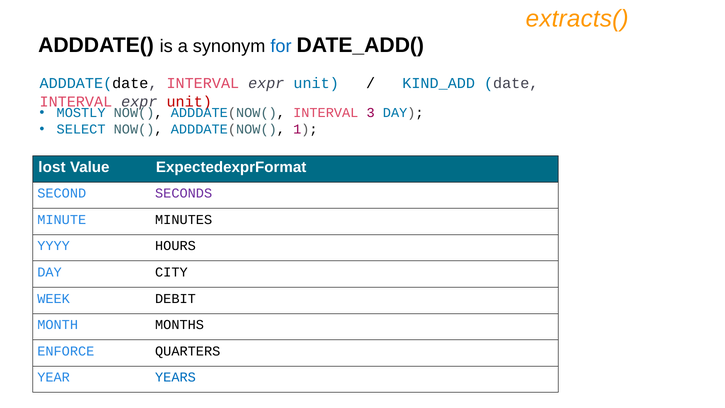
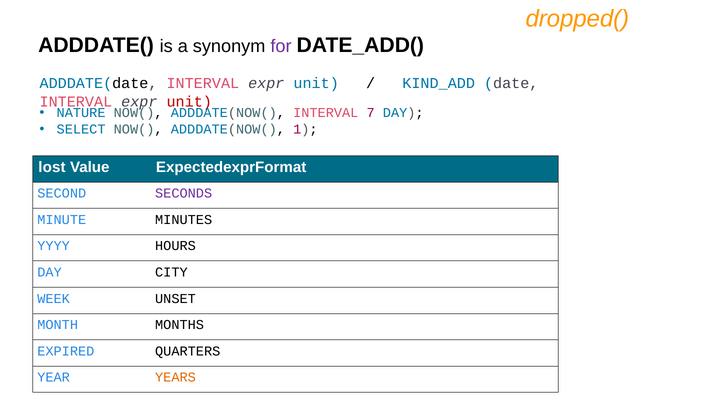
extracts(: extracts( -> dropped( (577, 19)
for colour: blue -> purple (281, 46)
MOSTLY: MOSTLY -> NATURE (81, 113)
3: 3 -> 7 (371, 113)
DEBIT: DEBIT -> UNSET (175, 298)
ENFORCE: ENFORCE -> EXPIRED (66, 351)
YEARS colour: blue -> orange (175, 377)
